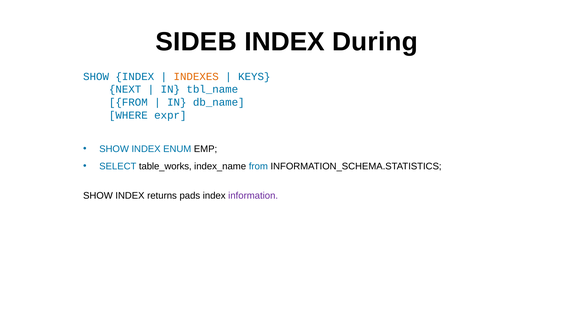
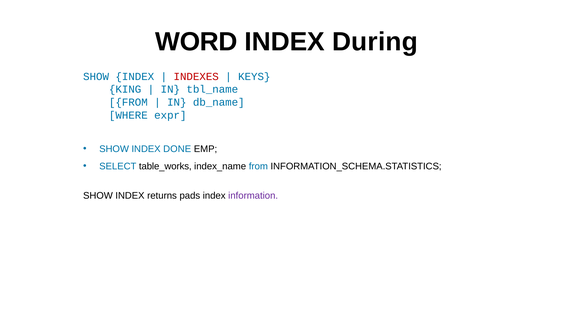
SIDEB: SIDEB -> WORD (196, 42)
INDEXES colour: orange -> red (196, 76)
NEXT: NEXT -> KING (125, 89)
ENUM: ENUM -> DONE (177, 149)
